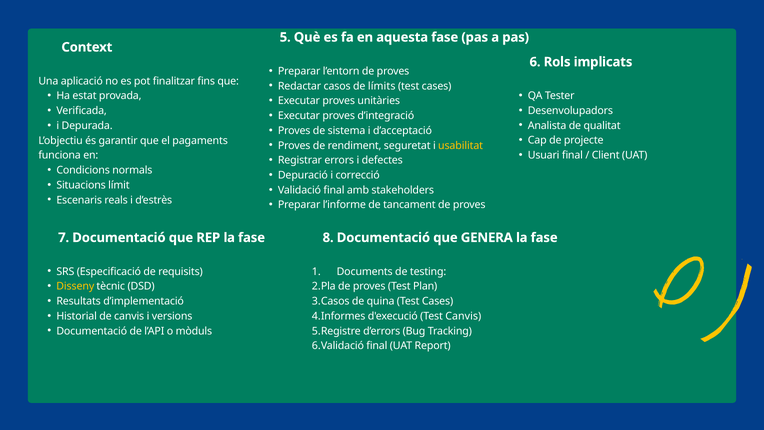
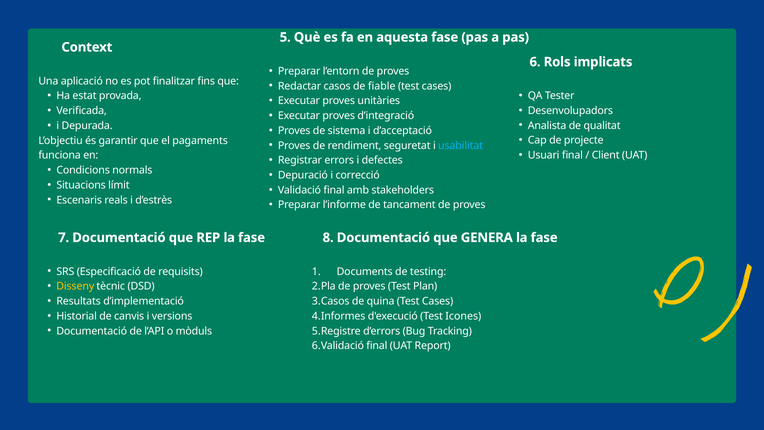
límits: límits -> fiable (382, 86)
usabilitat colour: yellow -> light blue (461, 145)
Test Canvis: Canvis -> Icones (463, 316)
